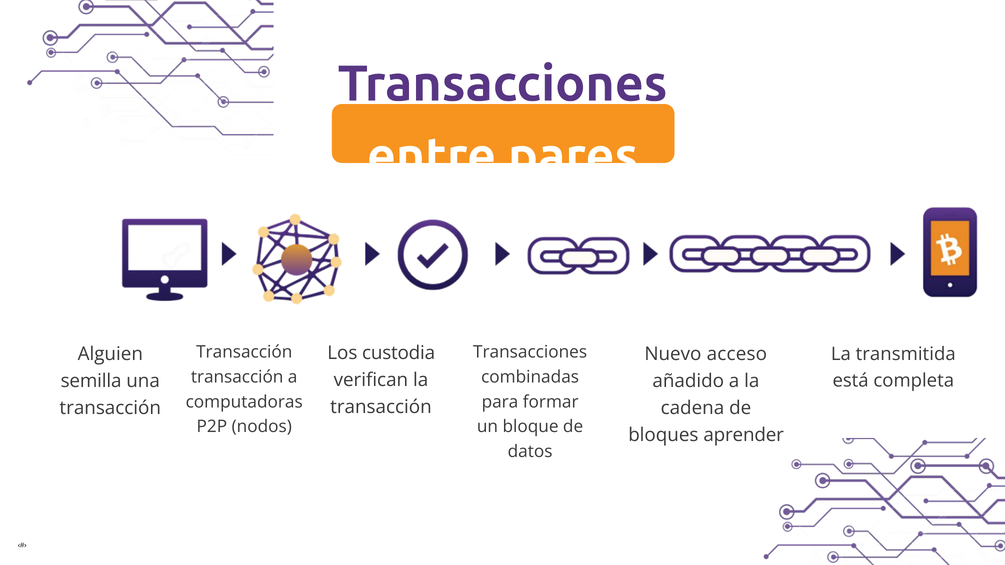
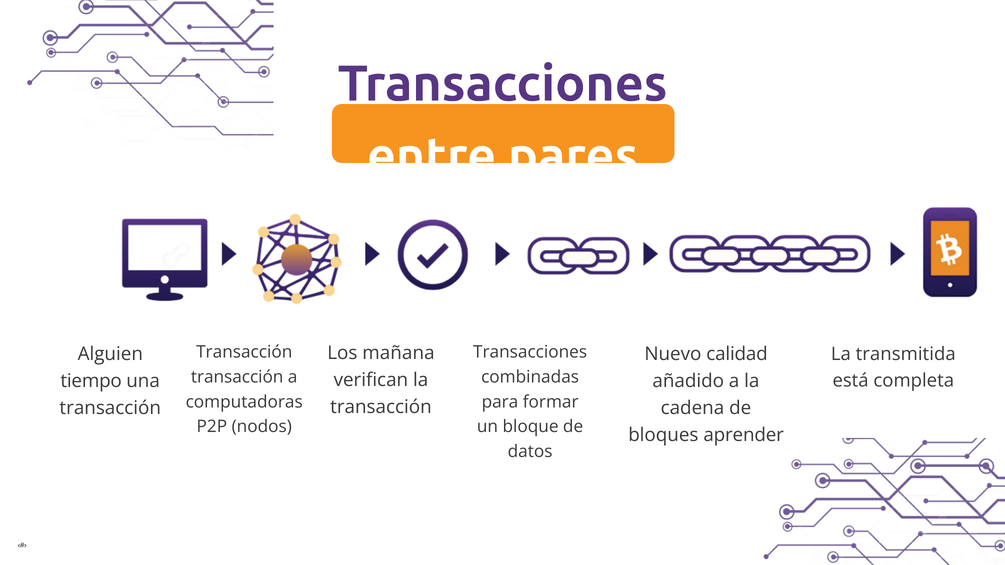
custodia: custodia -> mañana (398, 353)
acceso: acceso -> calidad (737, 354)
semilla: semilla -> tiempo (91, 381)
